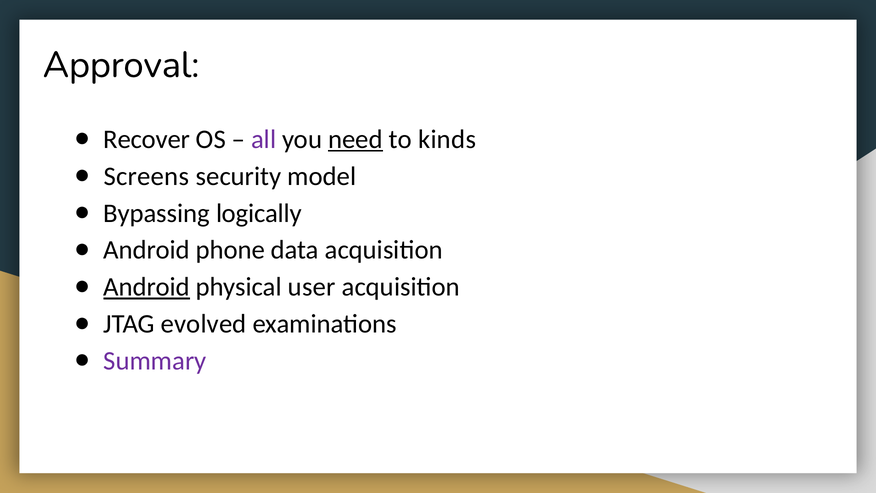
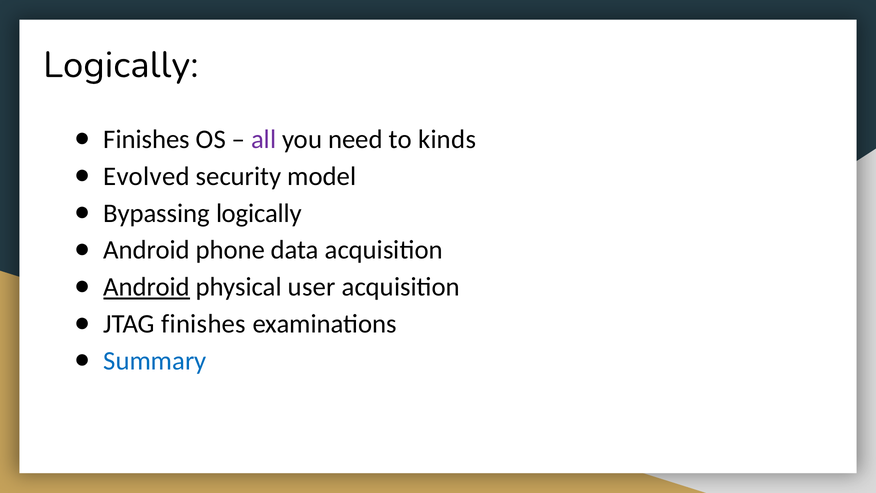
Approval: Approval -> Logically (121, 65)
Recover: Recover -> Finishes (147, 139)
need underline: present -> none (355, 139)
Screens: Screens -> Evolved (146, 176)
JTAG evolved: evolved -> finishes (204, 324)
Summary colour: purple -> blue (155, 361)
